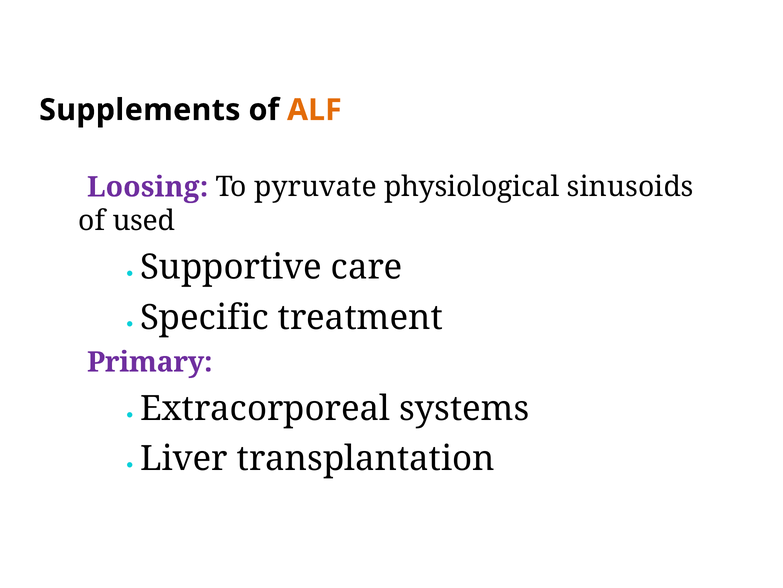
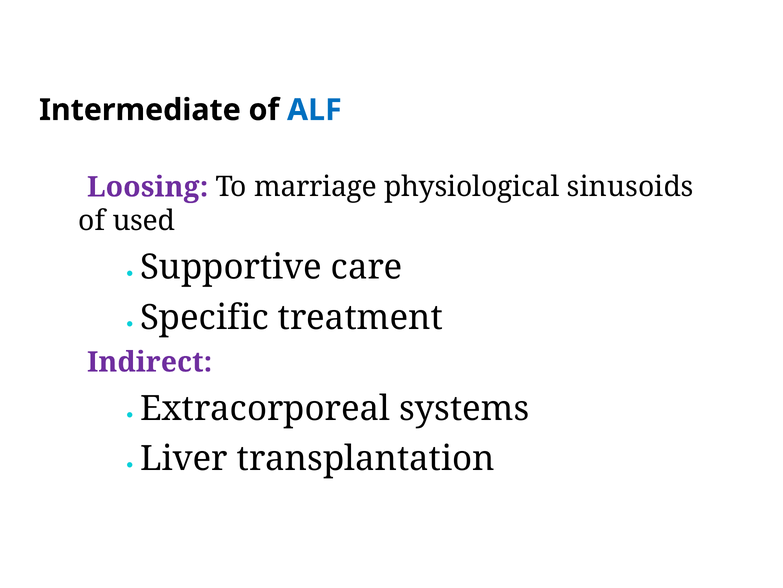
Supplements: Supplements -> Intermediate (140, 110)
ALF colour: orange -> blue (314, 110)
pyruvate: pyruvate -> marriage (316, 187)
Primary: Primary -> Indirect (150, 362)
